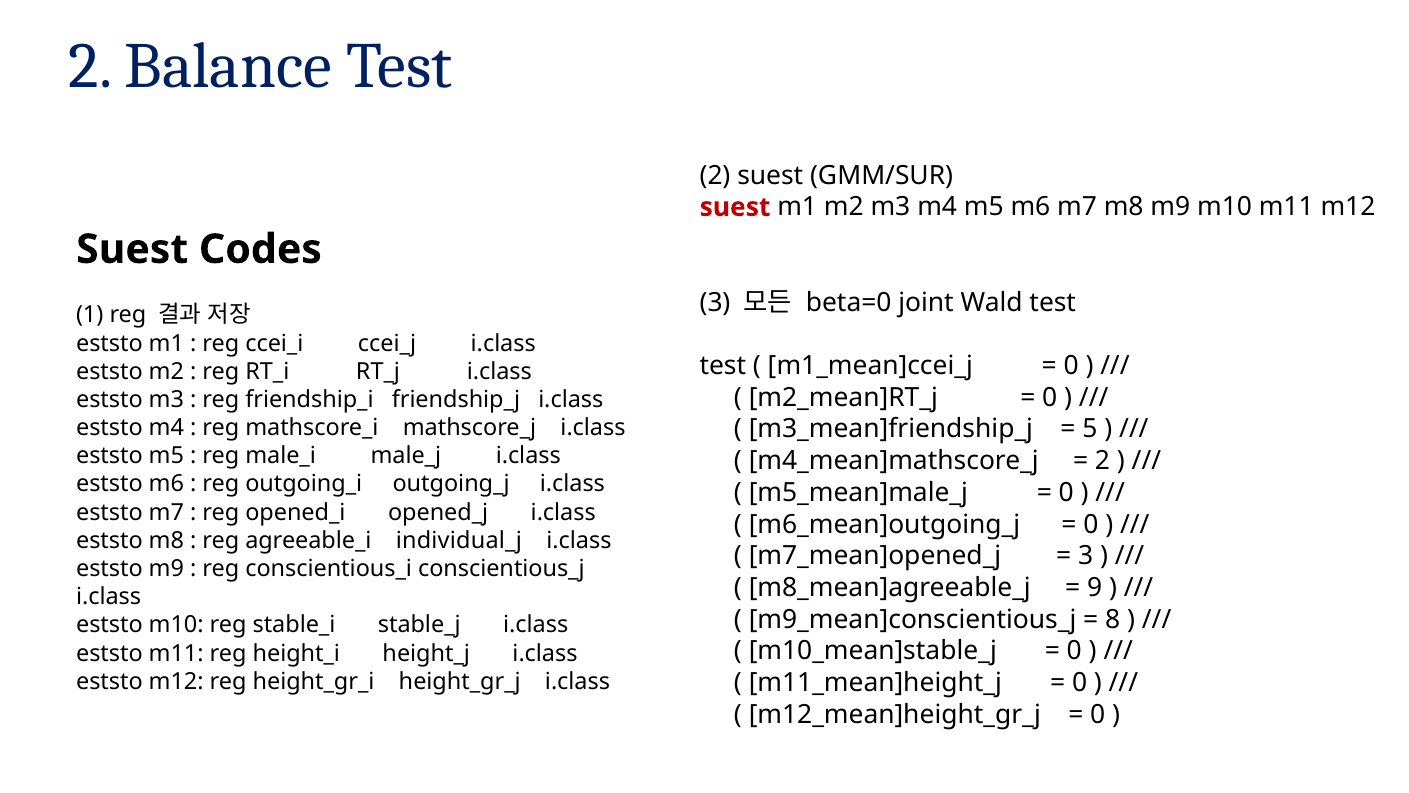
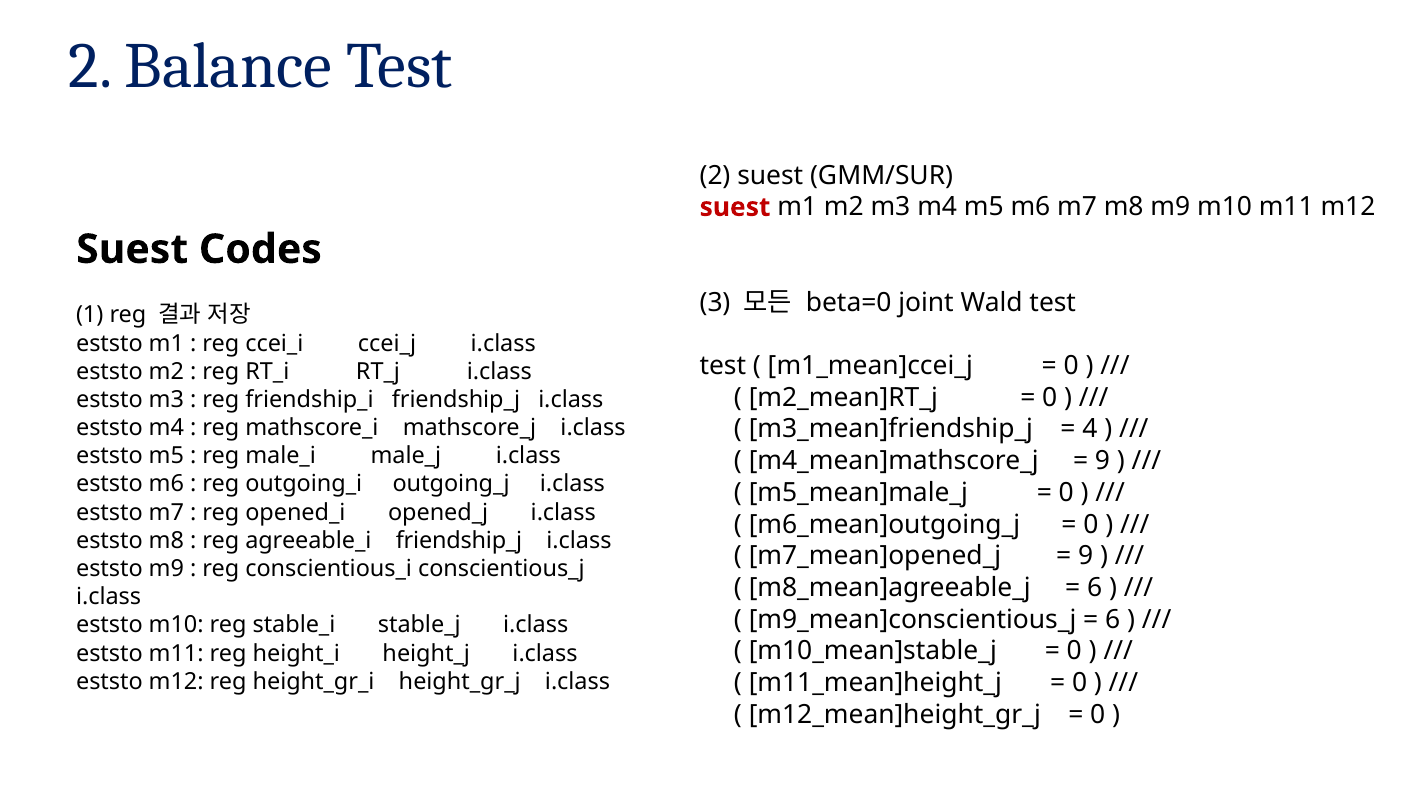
5: 5 -> 4 (1090, 429)
2: 2 -> 9 (1103, 461)
agreeable_i individual_j: individual_j -> friendship_j (459, 540)
3: 3 -> 9 (1086, 556)
9: 9 -> 6 (1095, 587)
8: 8 -> 6 (1113, 619)
